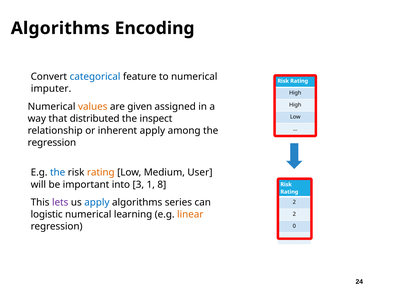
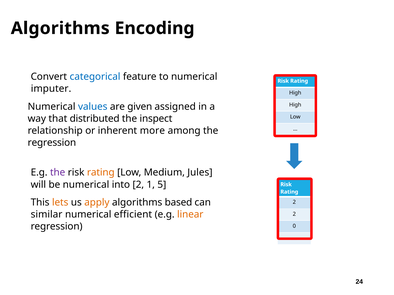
values colour: orange -> blue (93, 107)
inherent apply: apply -> more (152, 131)
the colour: blue -> purple (58, 173)
User: User -> Jules (200, 173)
be important: important -> numerical (86, 185)
into 3: 3 -> 2 (138, 185)
8: 8 -> 5 (162, 185)
lets colour: purple -> orange (60, 203)
apply colour: blue -> orange (97, 203)
series: series -> based (178, 203)
logistic: logistic -> similar (47, 215)
learning: learning -> efficient (133, 215)
